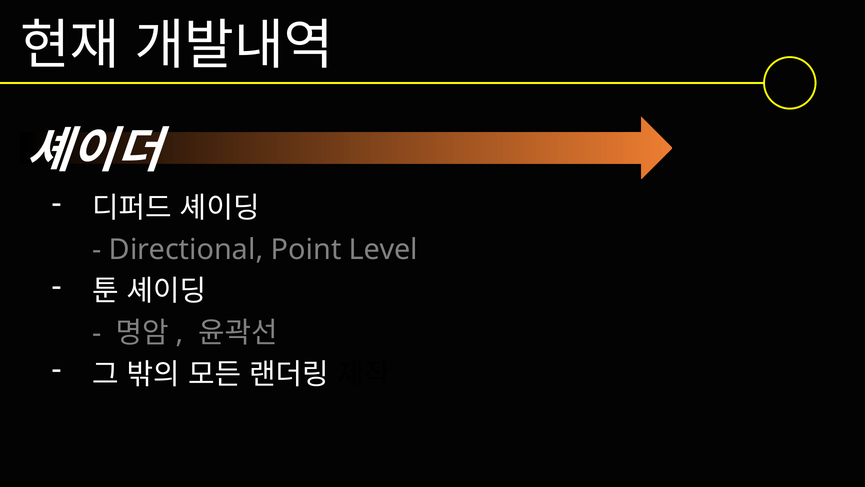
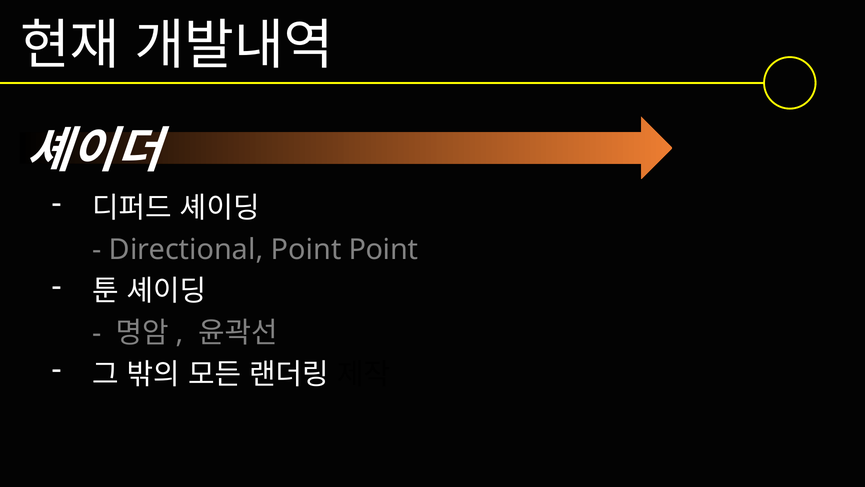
Point Level: Level -> Point (383, 250)
